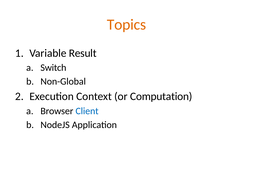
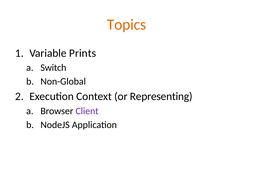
Result: Result -> Prints (83, 53)
Computation: Computation -> Representing (161, 96)
Client colour: blue -> purple (87, 111)
